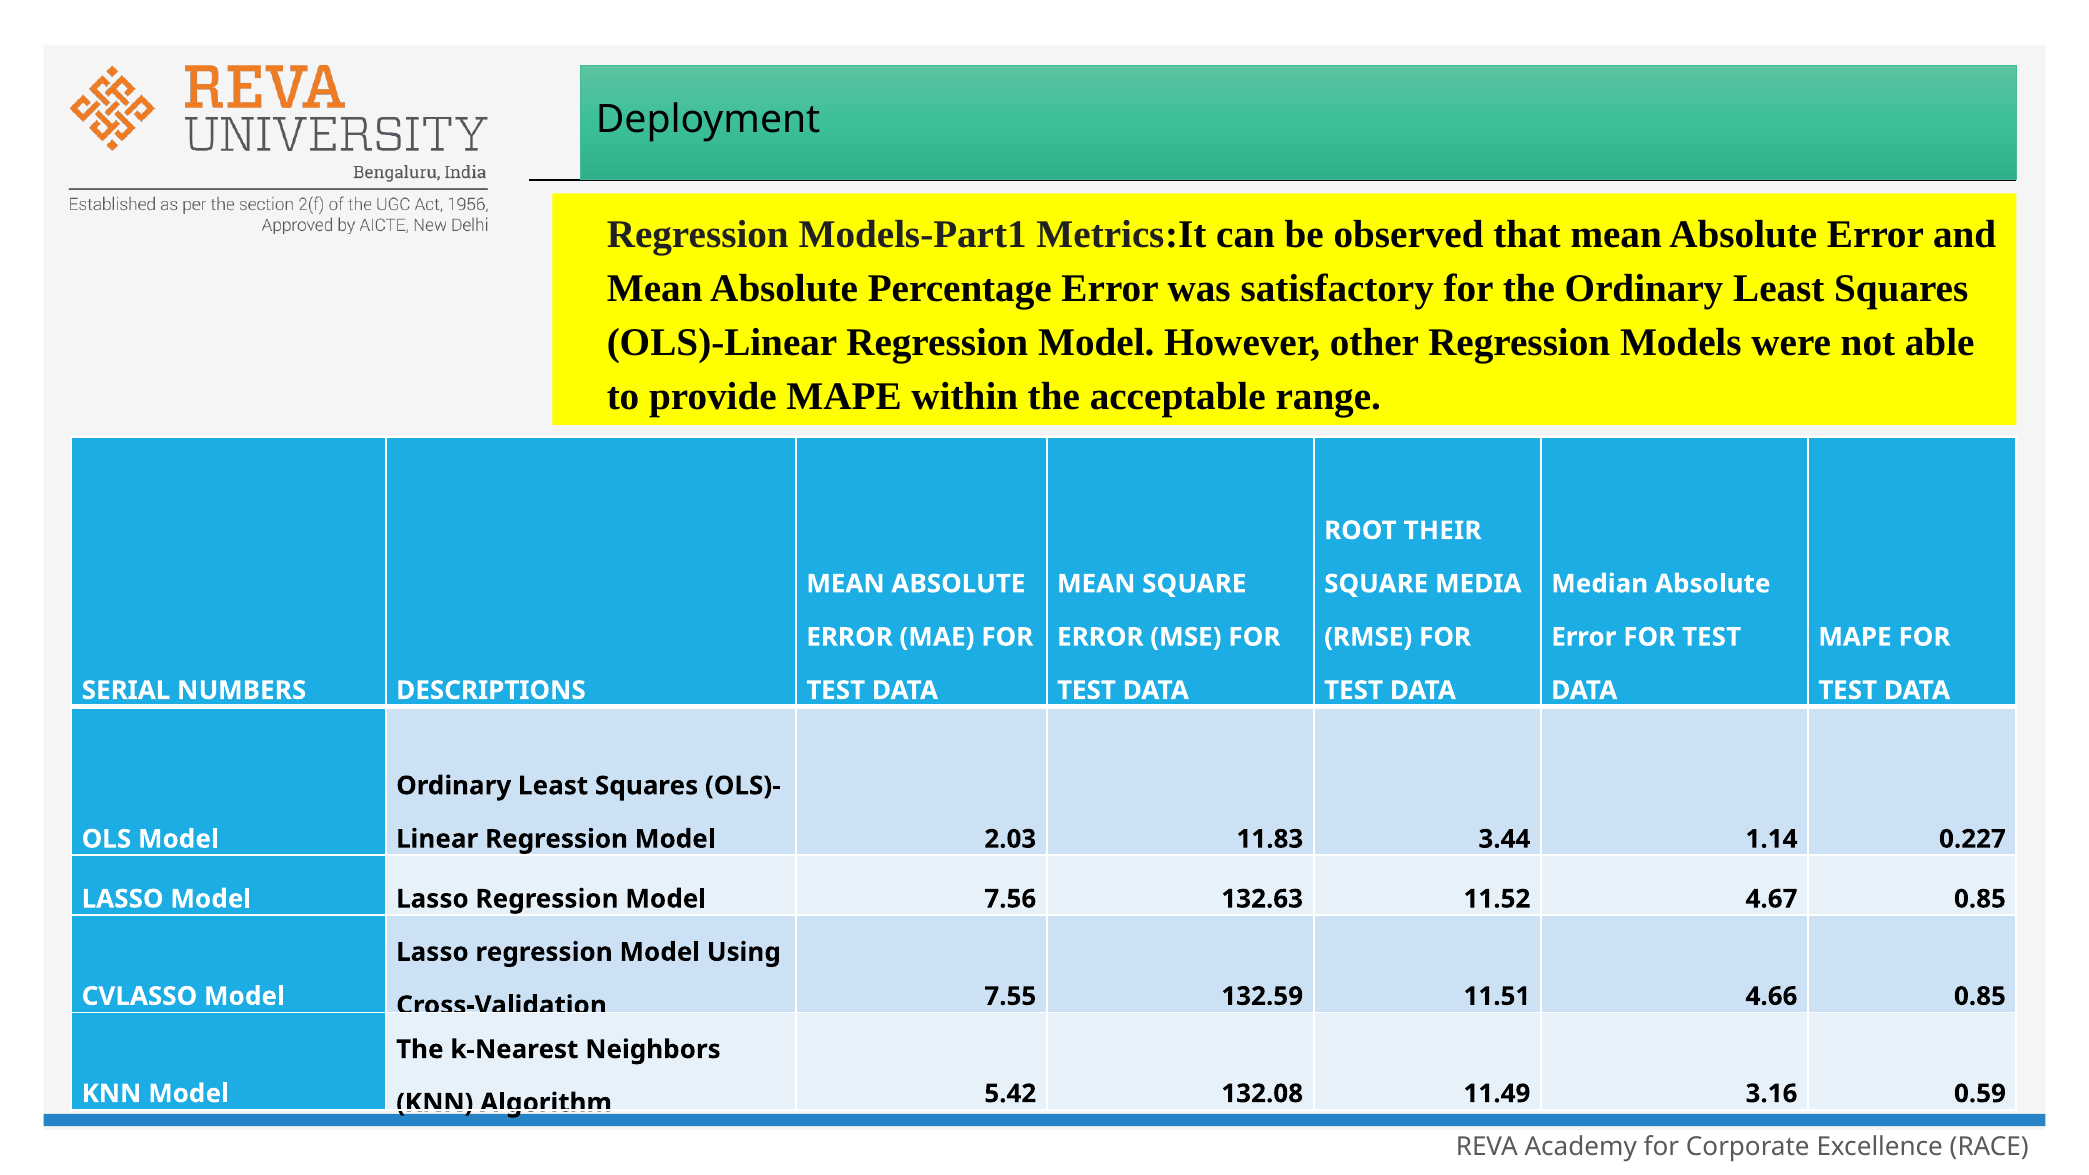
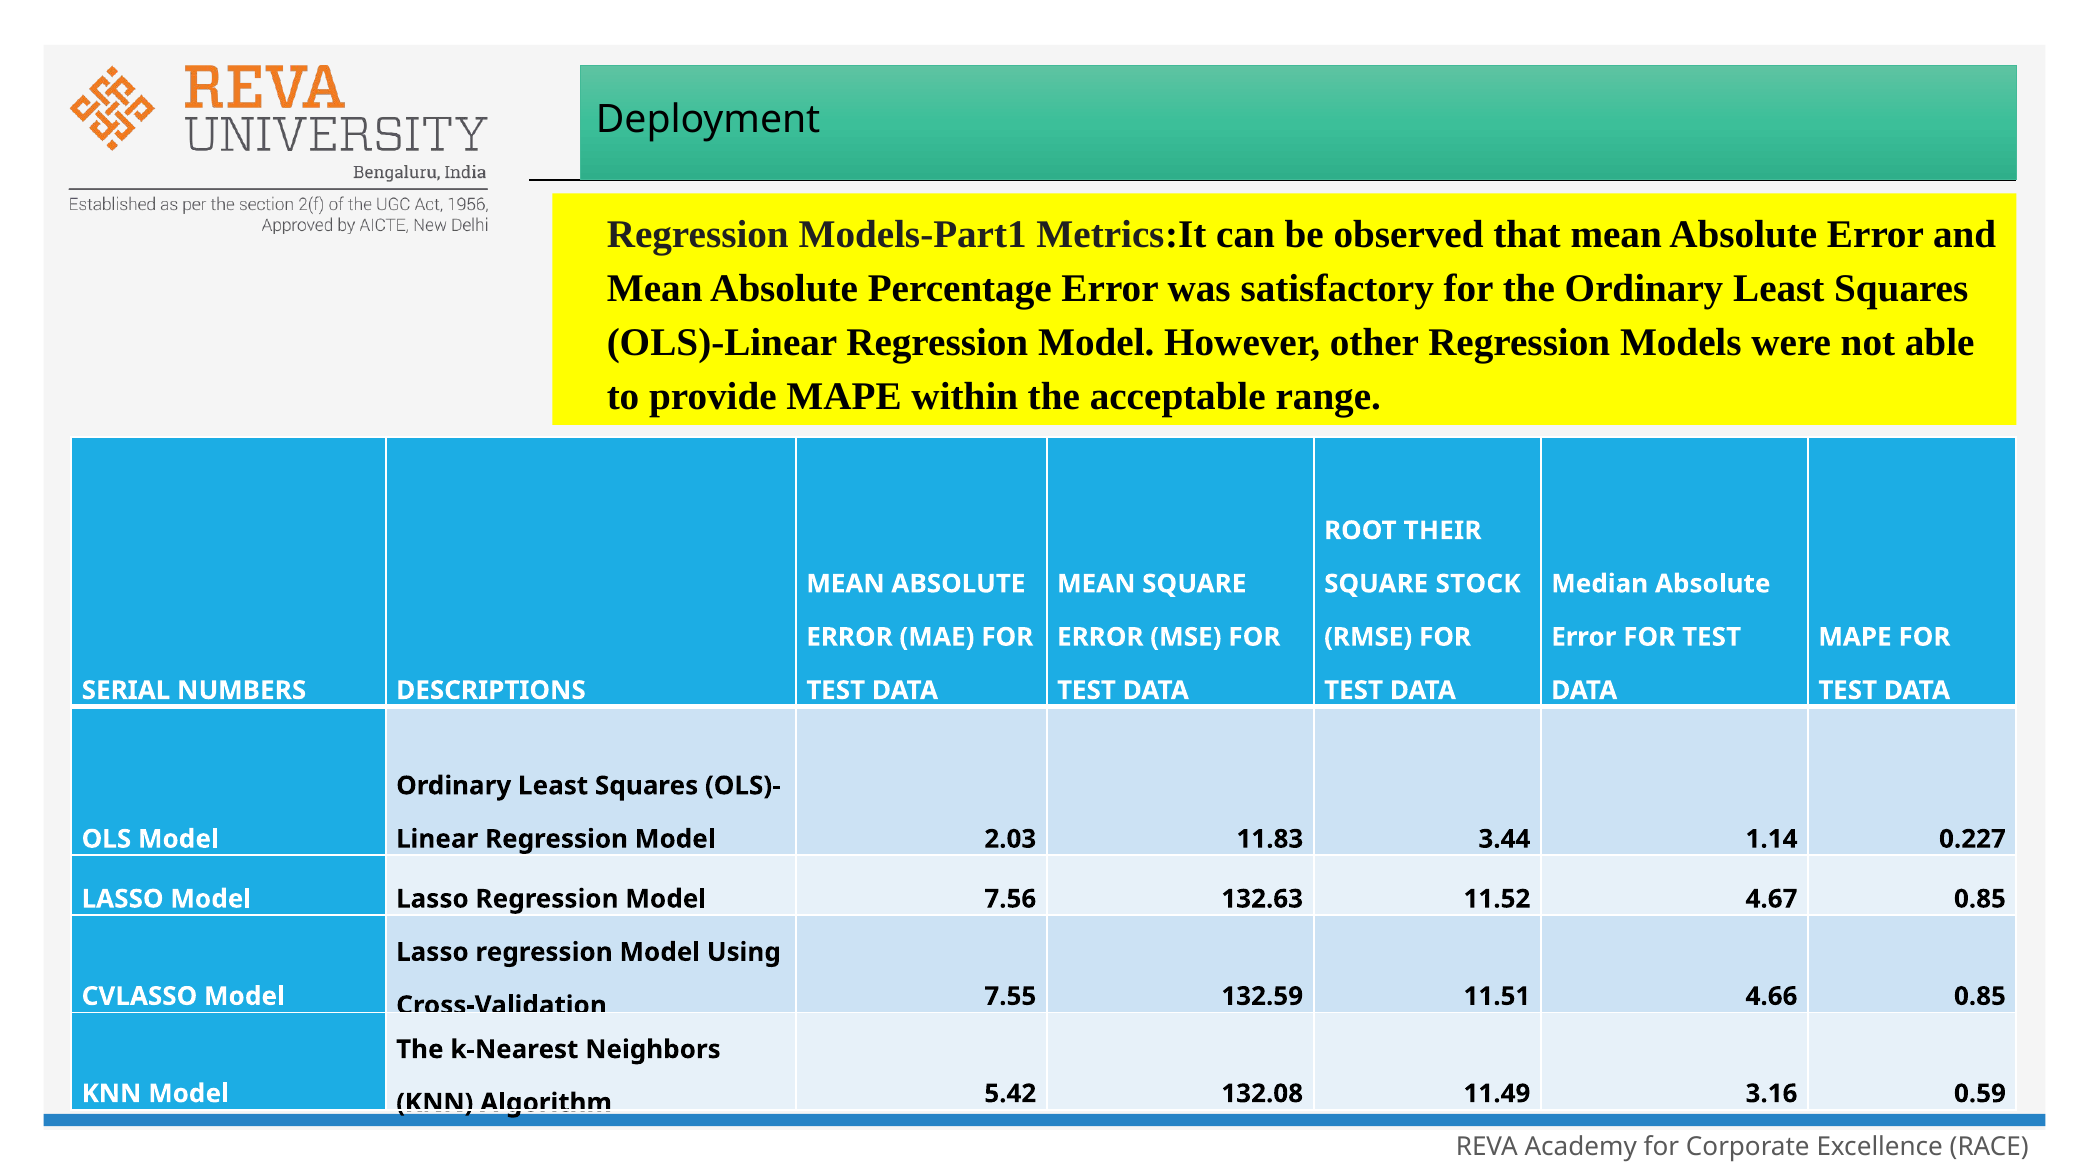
MEDIA: MEDIA -> STOCK (1478, 584)
